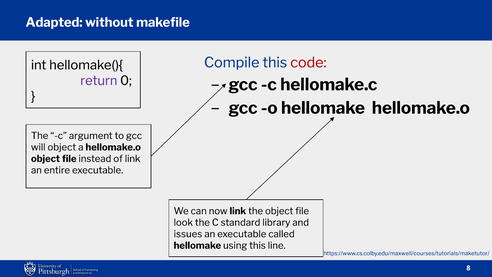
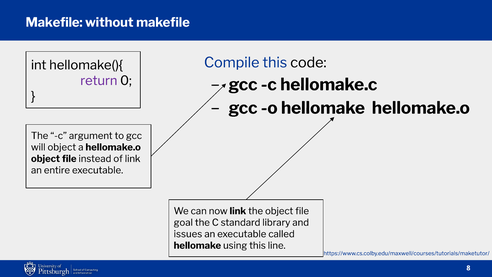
Adapted: Adapted -> Makefile (54, 22)
code colour: red -> black (308, 63)
look: look -> goal (183, 222)
